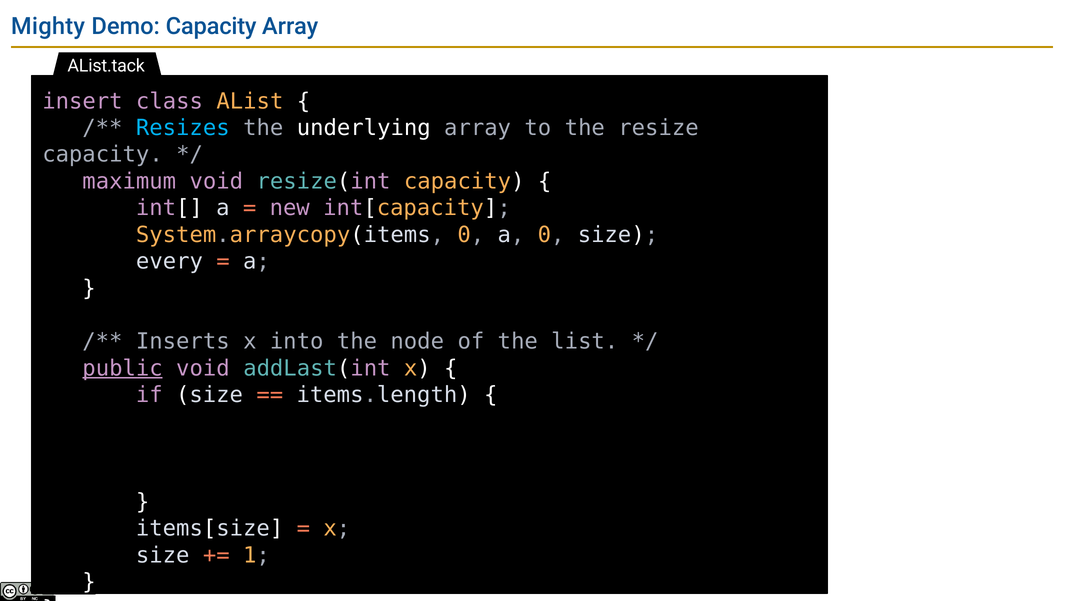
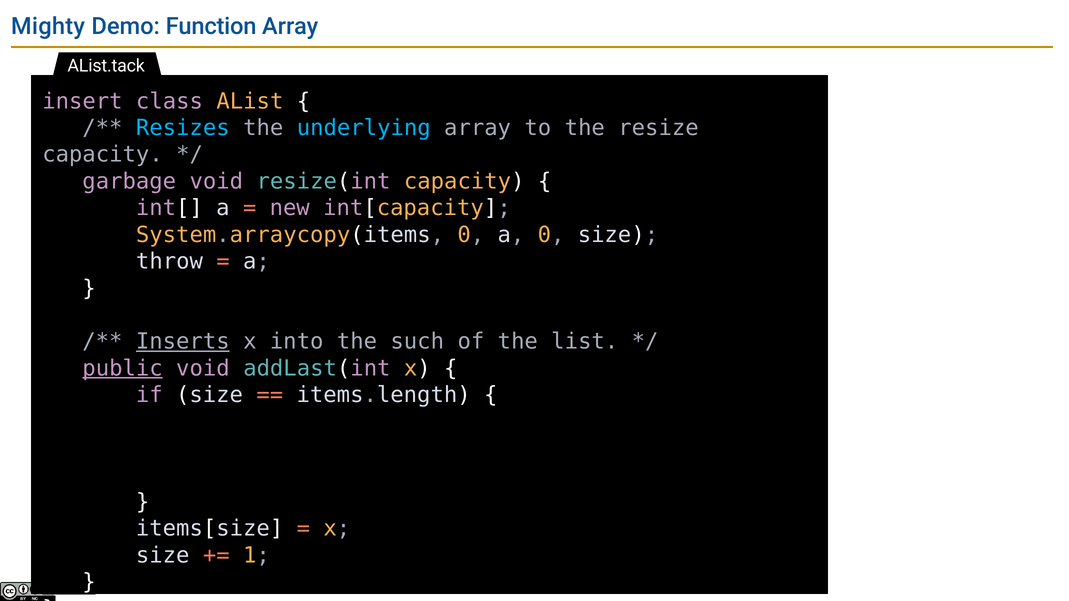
Demo Capacity: Capacity -> Function (211, 27)
underlying colour: white -> light blue (364, 128)
maximum: maximum -> garbage (129, 181)
every: every -> throw (169, 262)
Inserts underline: none -> present (183, 342)
node: node -> such (417, 342)
